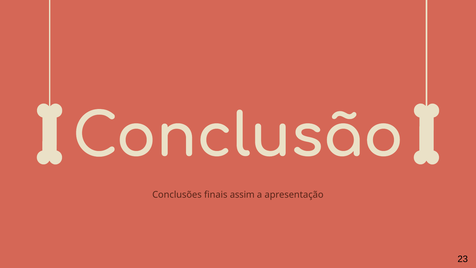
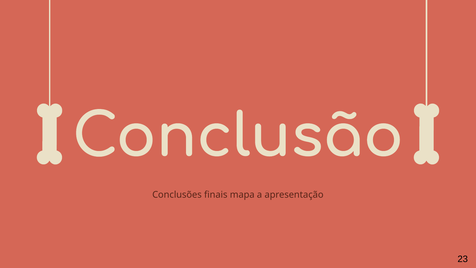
assim: assim -> mapa (242, 195)
